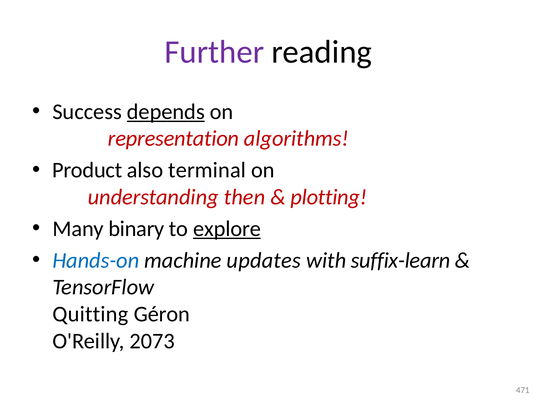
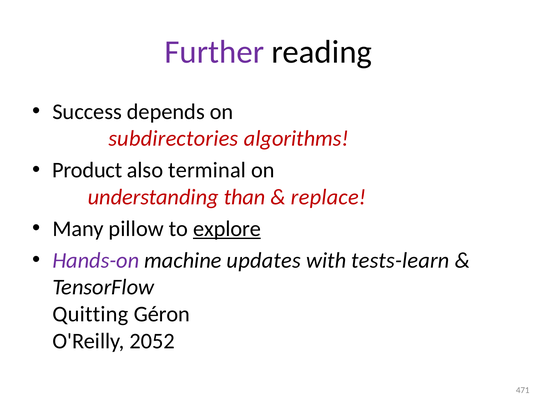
depends underline: present -> none (166, 112)
representation: representation -> subdirectories (173, 138)
then: then -> than (245, 197)
plotting: plotting -> replace (329, 197)
binary: binary -> pillow (136, 229)
Hands-on colour: blue -> purple (96, 260)
suffix-learn: suffix-learn -> tests-learn (400, 260)
2073: 2073 -> 2052 (152, 341)
